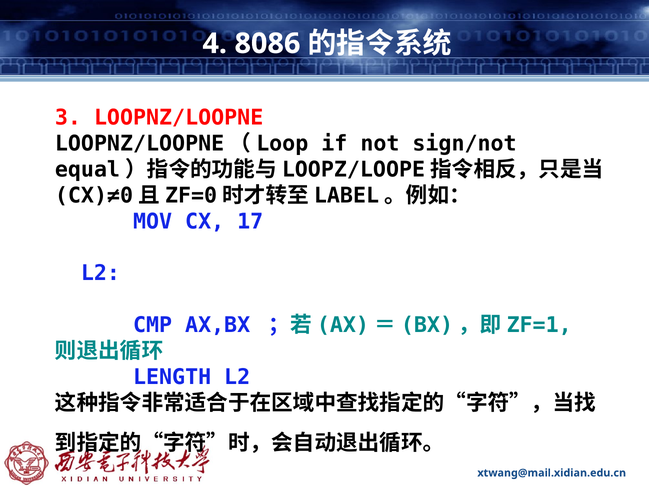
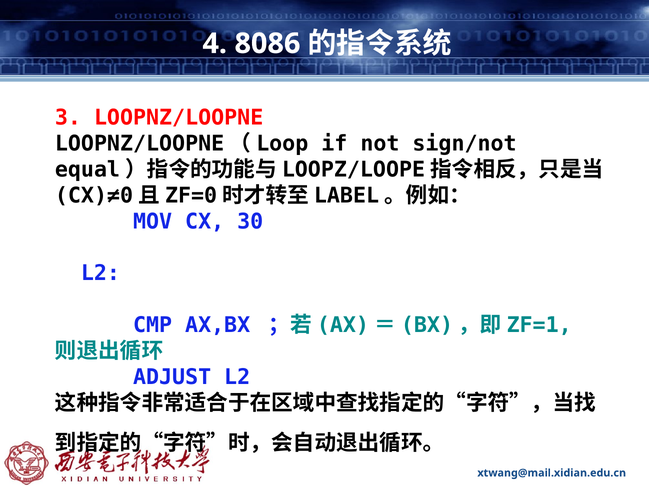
17: 17 -> 30 (250, 222)
LENGTH: LENGTH -> ADJUST (172, 378)
